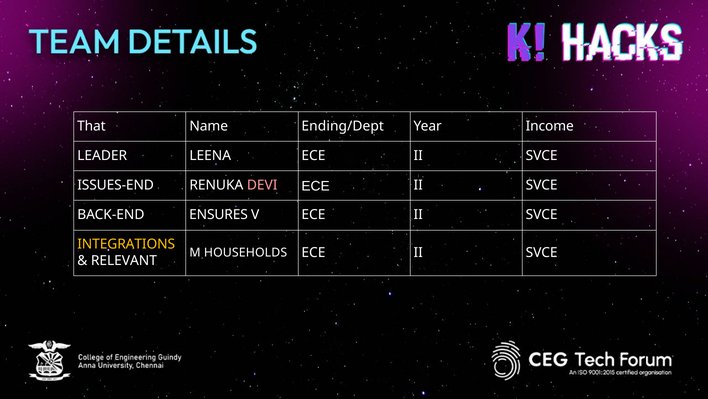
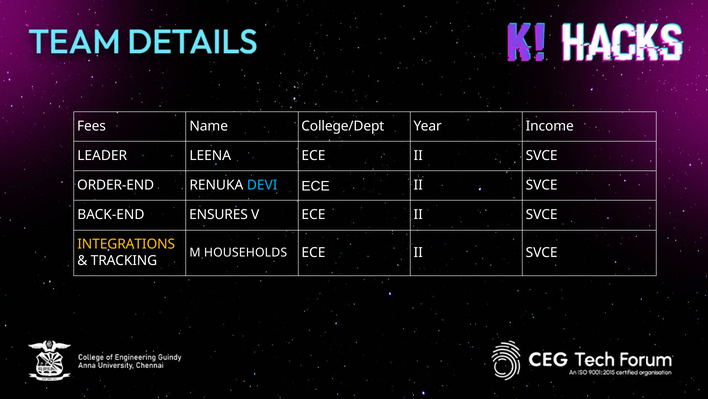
That: That -> Fees (91, 126)
Ending/Dept: Ending/Dept -> College/Dept (343, 126)
ISSUES-END: ISSUES-END -> ORDER-END (116, 185)
DEVI colour: pink -> light blue (262, 185)
RELEVANT: RELEVANT -> TRACKING (124, 260)
